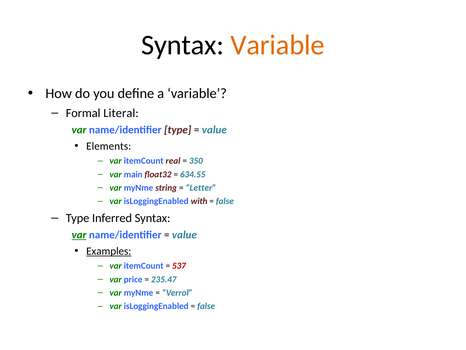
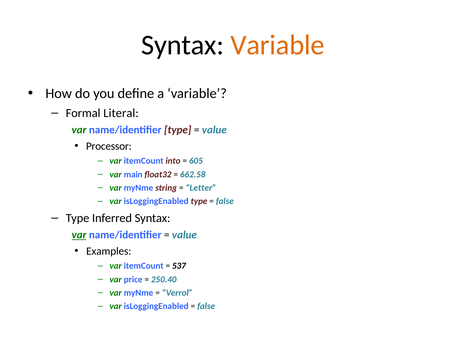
Elements: Elements -> Processor (109, 146)
real: real -> into (173, 161)
350: 350 -> 605 (196, 161)
634.55: 634.55 -> 662.58 (193, 174)
isLoggingEnabled with: with -> type (199, 201)
Examples underline: present -> none (109, 251)
537 colour: red -> black (179, 265)
235.47: 235.47 -> 250.40 (164, 279)
